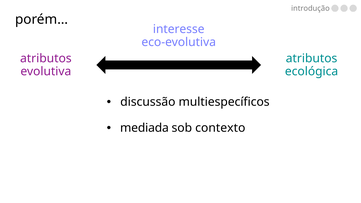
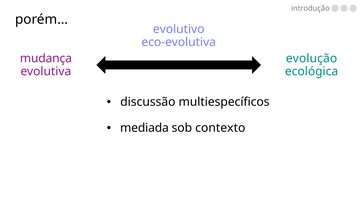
interesse: interesse -> evolutivo (179, 29)
atributos: atributos -> mudança (46, 58)
atributos: atributos -> evolução (312, 58)
